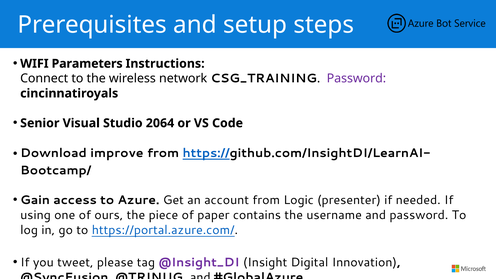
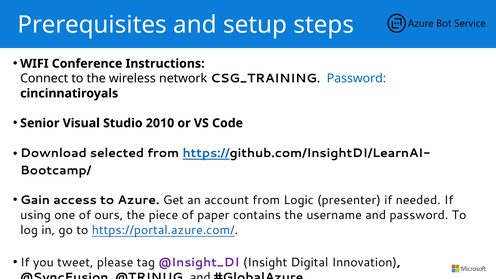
Parameters: Parameters -> Conference (87, 64)
Password colour: purple -> blue (356, 79)
2064: 2064 -> 2010 (160, 123)
improve: improve -> selected (117, 153)
